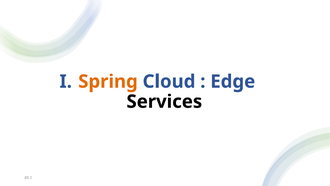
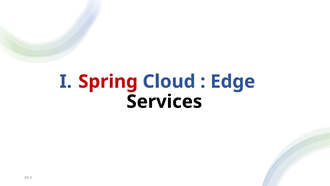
Spring colour: orange -> red (108, 81)
